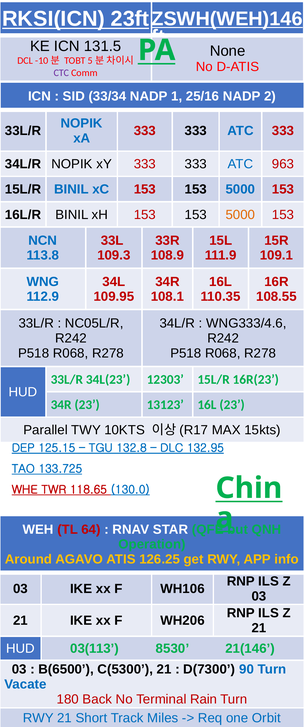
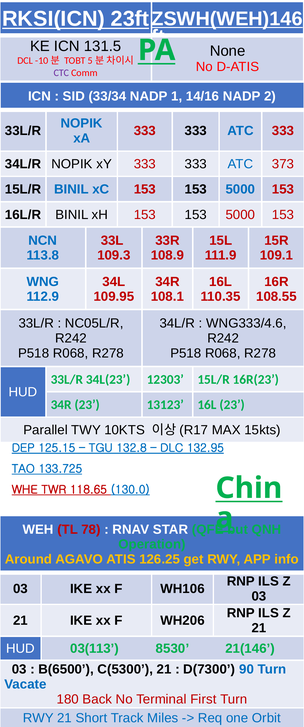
25/16: 25/16 -> 14/16 (202, 96)
963: 963 -> 373 (283, 164)
5000 colour: orange -> red (240, 215)
64: 64 -> 78 (91, 530)
Rain: Rain -> First (203, 700)
